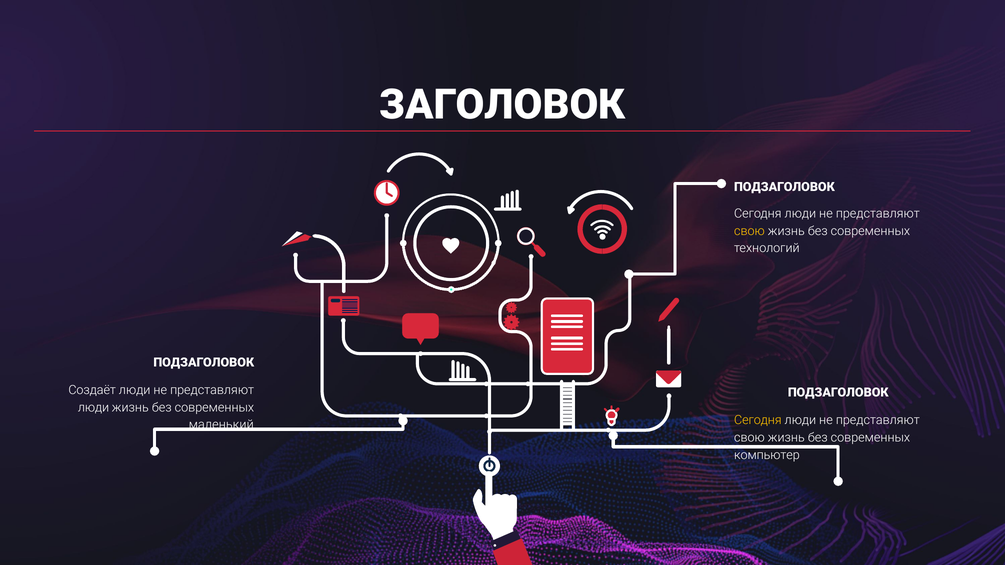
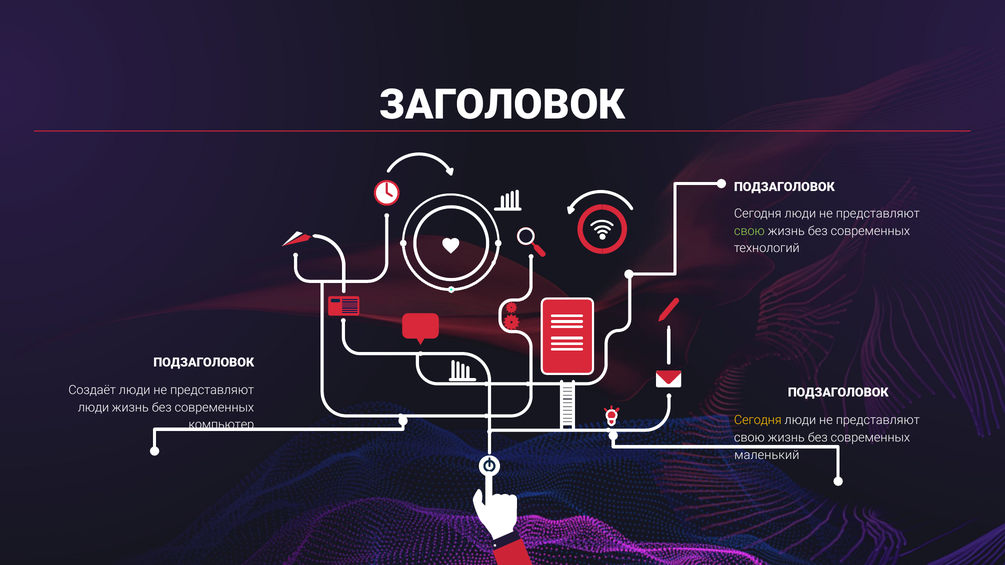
свою colour: yellow -> light green (749, 231)
маленький: маленький -> компьютер (221, 425)
компьютер: компьютер -> маленький (767, 455)
